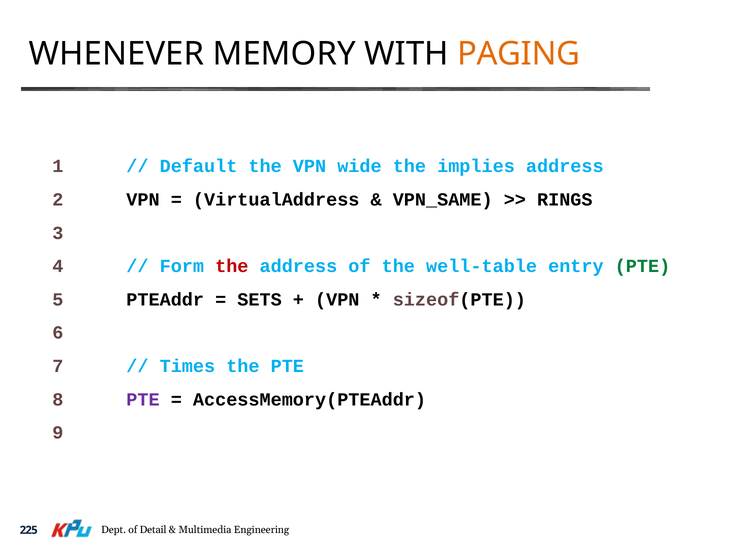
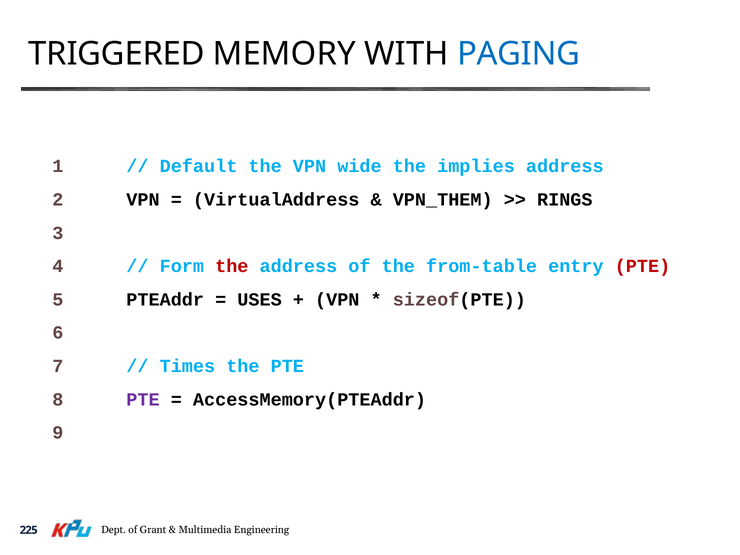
WHENEVER: WHENEVER -> TRIGGERED (117, 54)
PAGING colour: orange -> blue (519, 54)
VPN_SAME: VPN_SAME -> VPN_THEM (443, 200)
well-table: well-table -> from-table (482, 266)
PTE colour: green -> red (643, 266)
SETS: SETS -> USES (260, 300)
Detail: Detail -> Grant (153, 530)
